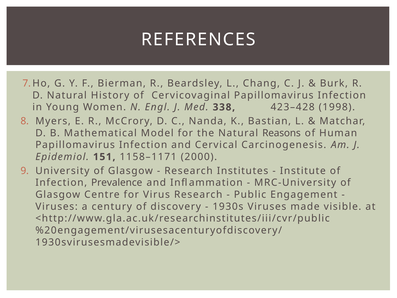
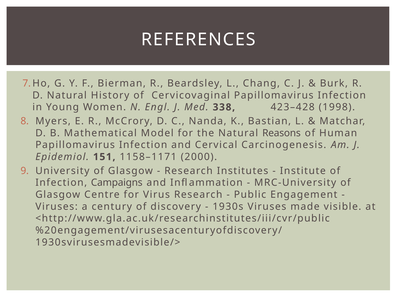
Prevalence: Prevalence -> Campaigns (117, 183)
